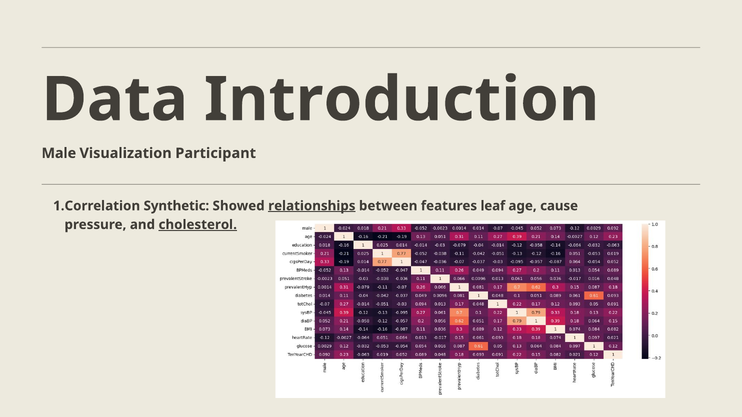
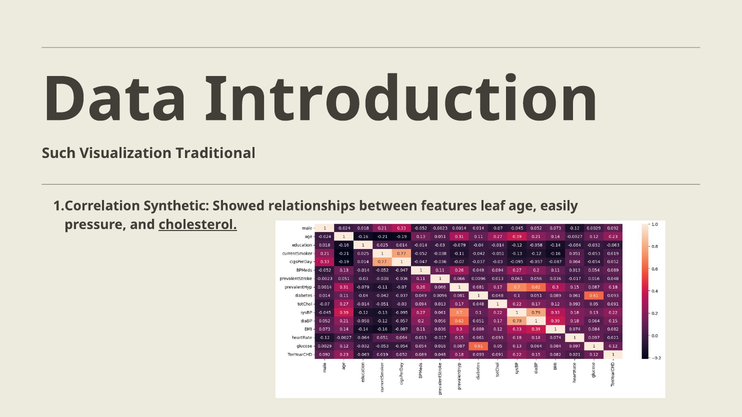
Male: Male -> Such (59, 153)
Participant: Participant -> Traditional (216, 153)
relationships underline: present -> none (312, 206)
cause: cause -> easily (559, 206)
